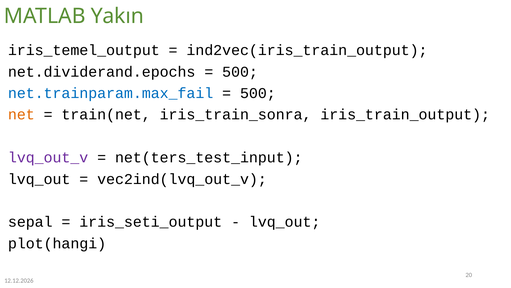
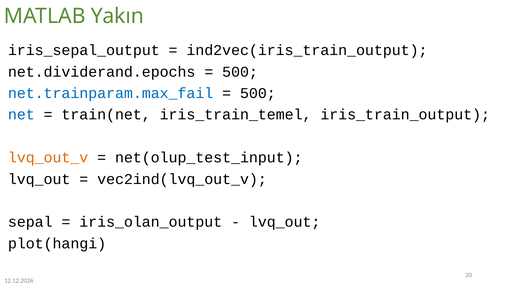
iris_temel_output: iris_temel_output -> iris_sepal_output (84, 50)
net colour: orange -> blue (21, 115)
iris_train_sonra: iris_train_sonra -> iris_train_temel (236, 115)
lvq_out_v colour: purple -> orange (48, 157)
net(ters_test_input: net(ters_test_input -> net(olup_test_input (209, 157)
iris_seti_output: iris_seti_output -> iris_olan_output (151, 222)
